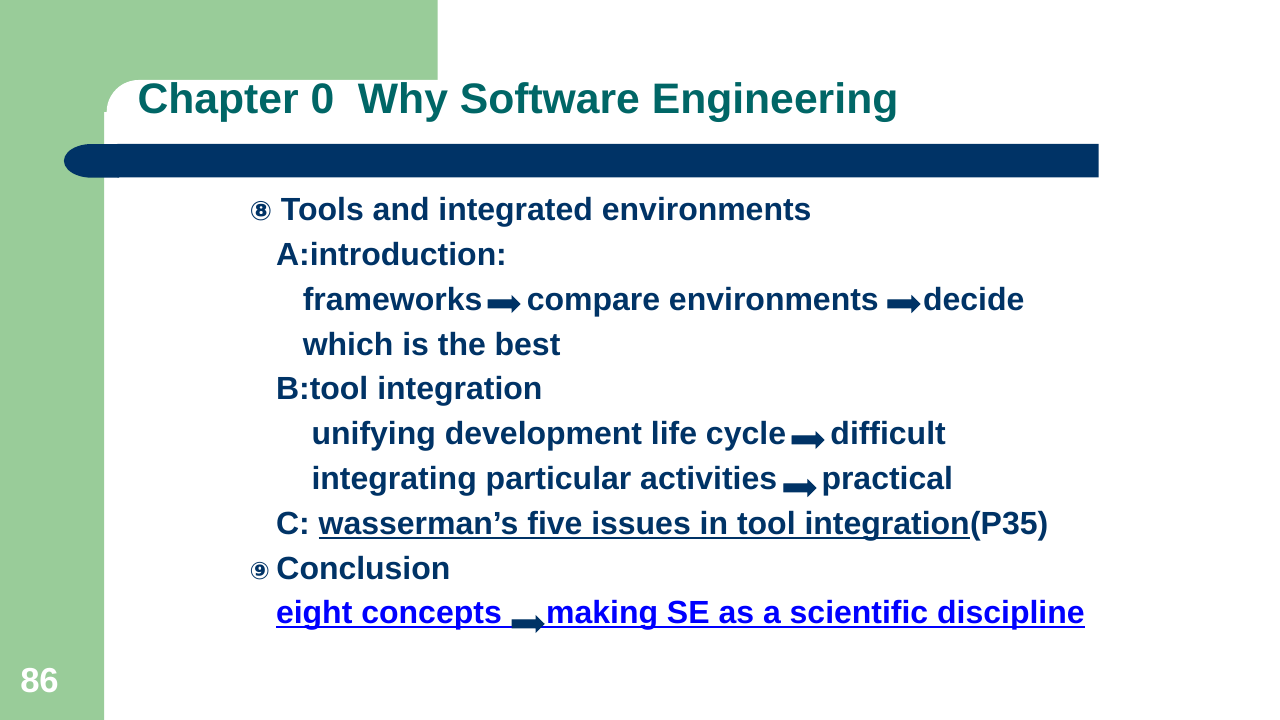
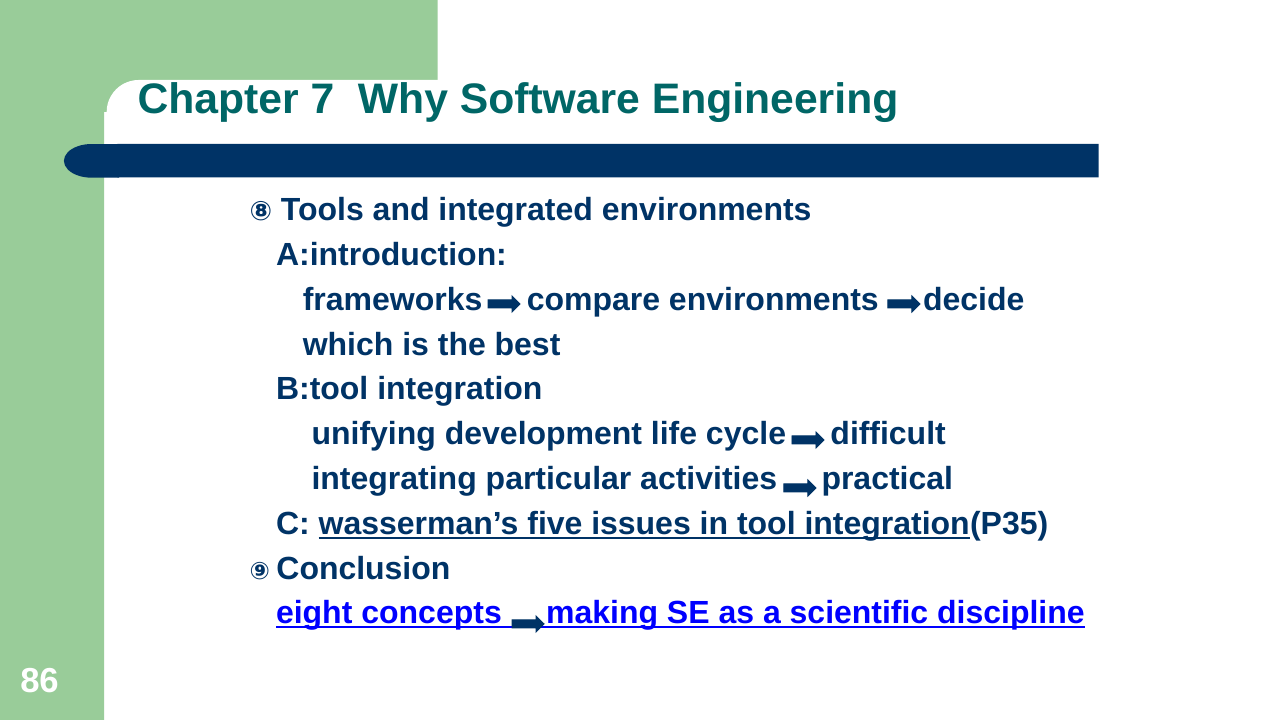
0: 0 -> 7 (322, 100)
